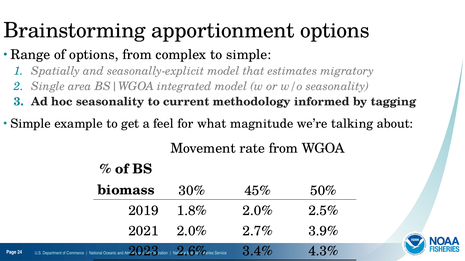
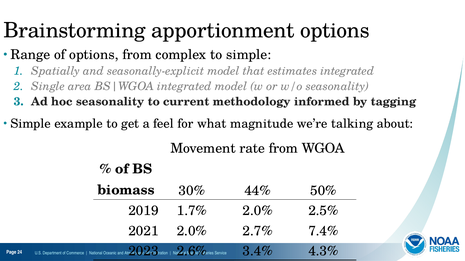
estimates migratory: migratory -> integrated (347, 71)
45%: 45% -> 44% (258, 191)
1.8%: 1.8% -> 1.7% (192, 211)
3.9%: 3.9% -> 7.4% (323, 231)
